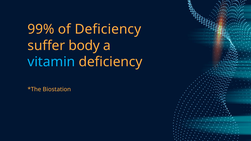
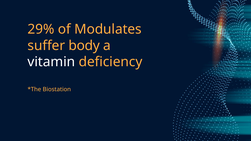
99%: 99% -> 29% (41, 29)
of Deficiency: Deficiency -> Modulates (108, 29)
vitamin colour: light blue -> white (51, 62)
